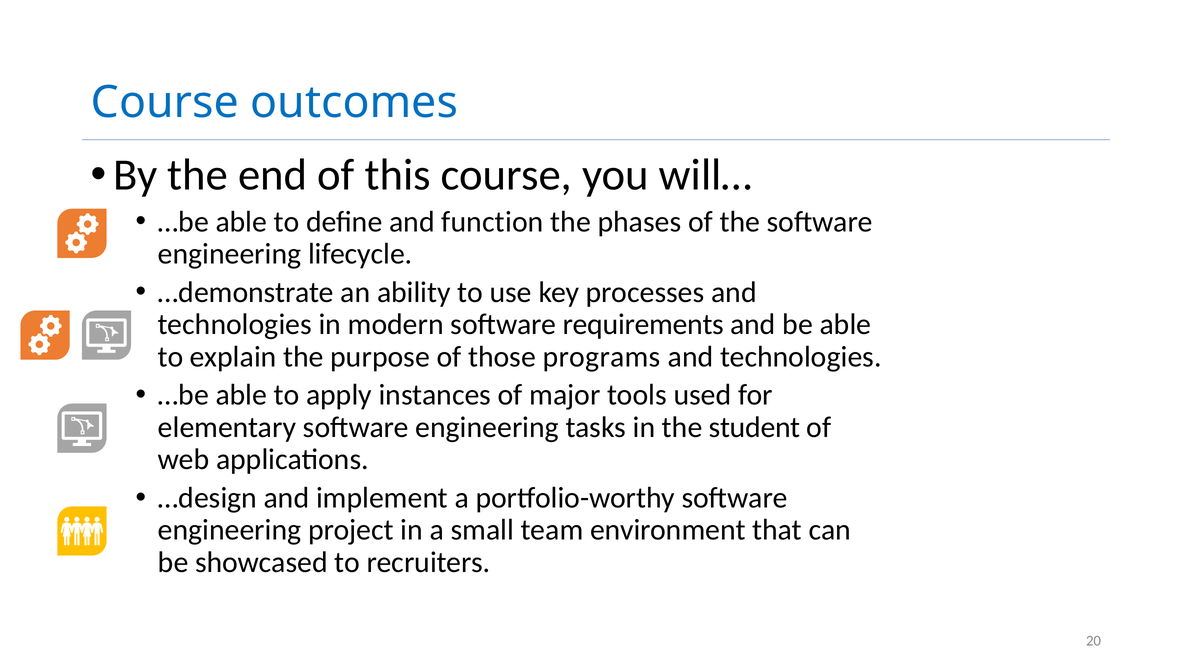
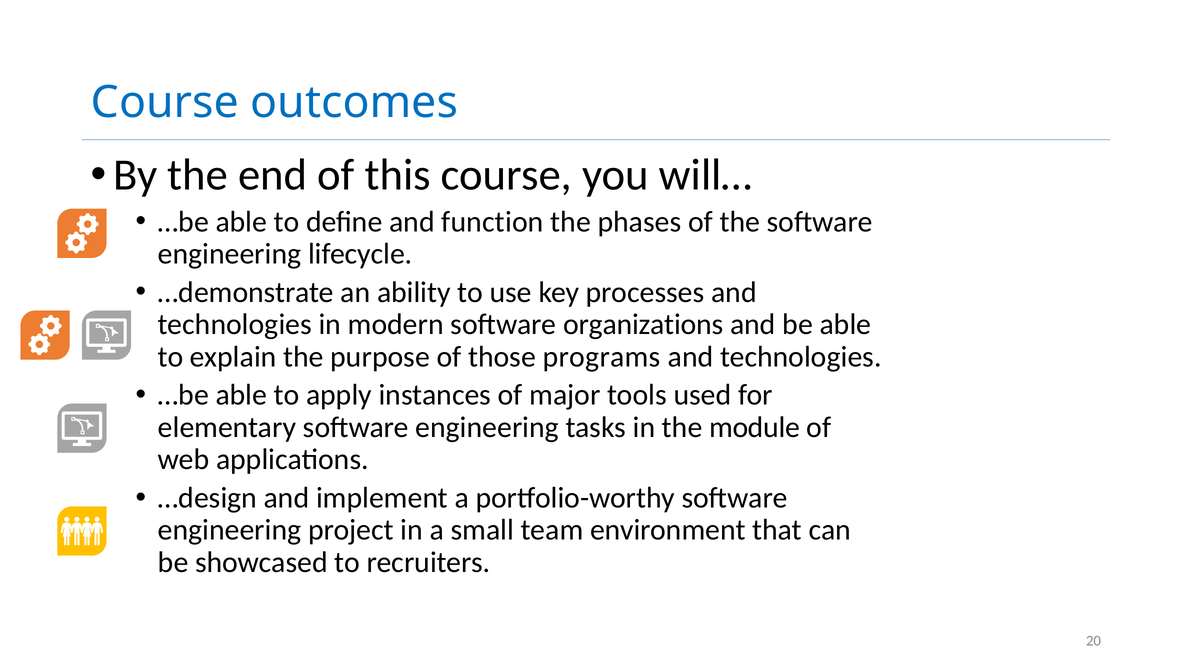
requirements: requirements -> organizations (643, 324)
student: student -> module (755, 427)
